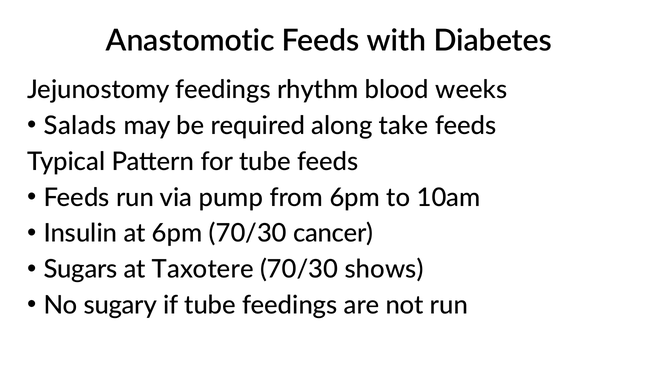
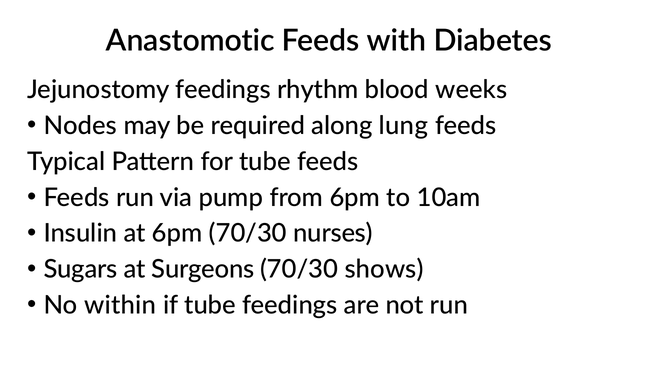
Salads: Salads -> Nodes (80, 126)
take: take -> lung (403, 126)
cancer: cancer -> nurses (333, 234)
Taxotere: Taxotere -> Surgeons (203, 270)
sugary: sugary -> within (120, 306)
